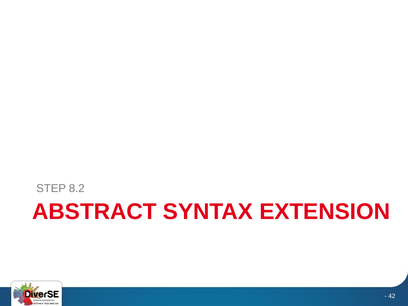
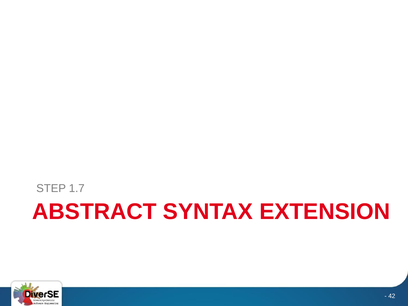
8.2: 8.2 -> 1.7 (77, 189)
